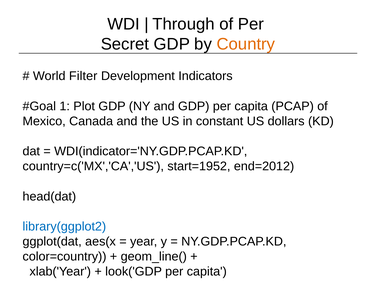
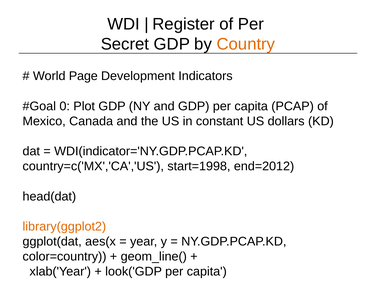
Through: Through -> Register (184, 24)
Filter: Filter -> Page (83, 76)
1: 1 -> 0 (65, 106)
start=1952: start=1952 -> start=1998 (199, 166)
library(ggplot2 colour: blue -> orange (64, 226)
